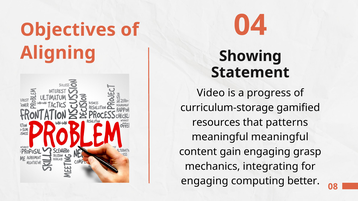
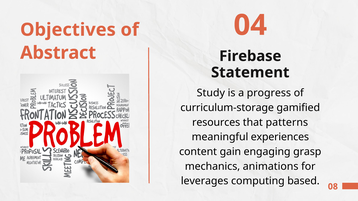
Aligning: Aligning -> Abstract (58, 53)
Showing: Showing -> Firebase (250, 56)
Video: Video -> Study (211, 93)
meaningful meaningful: meaningful -> experiences (280, 137)
integrating: integrating -> animations (271, 167)
engaging: engaging -> leverages (205, 181)
better: better -> based (303, 181)
